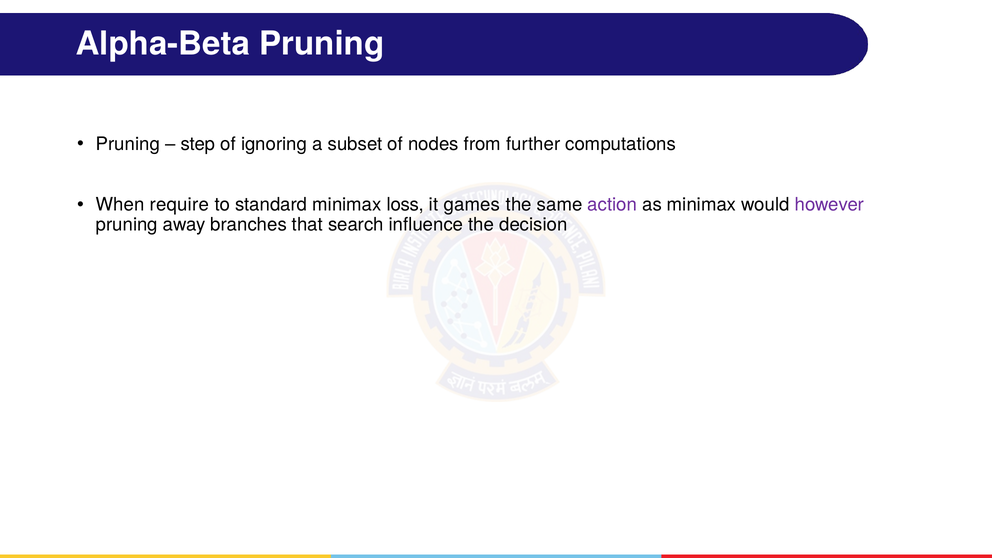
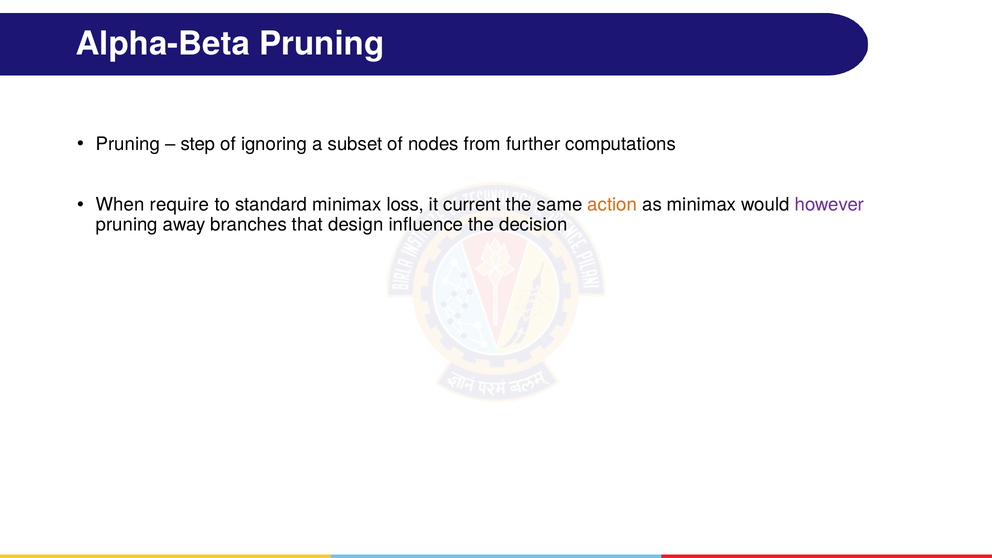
games: games -> current (472, 205)
action colour: purple -> orange (612, 205)
search: search -> design (356, 225)
